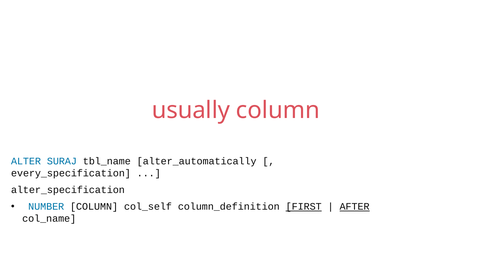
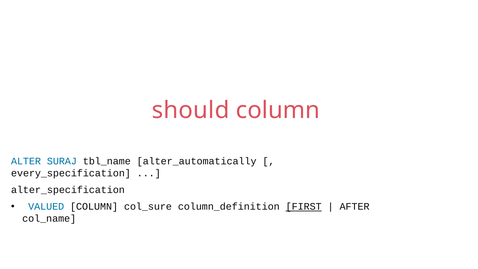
usually: usually -> should (191, 110)
NUMBER: NUMBER -> VALUED (46, 207)
col_self: col_self -> col_sure (148, 207)
AFTER underline: present -> none (355, 207)
